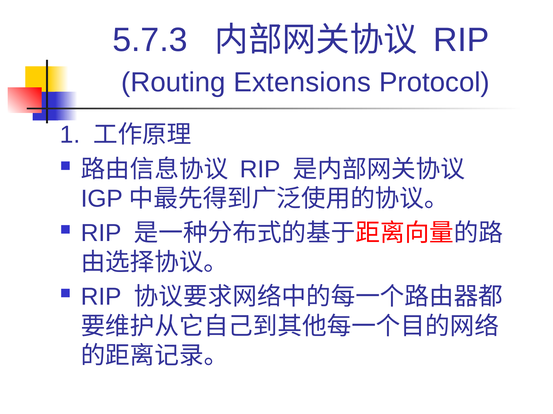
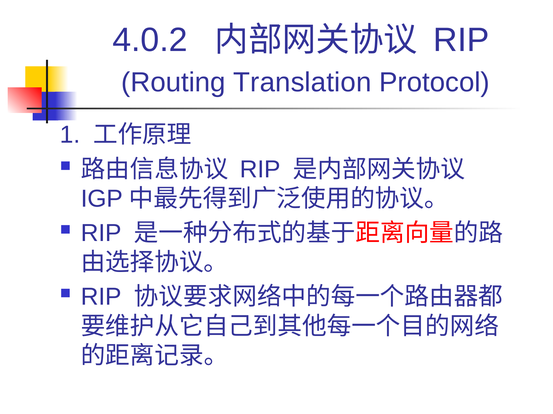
5.7.3: 5.7.3 -> 4.0.2 (150, 40)
Extensions: Extensions -> Translation (302, 83)
